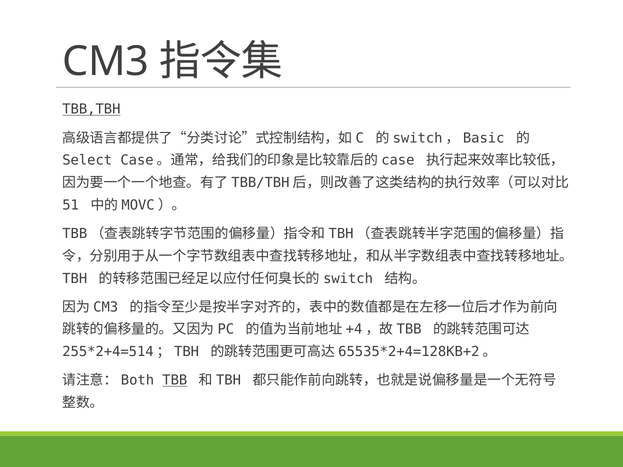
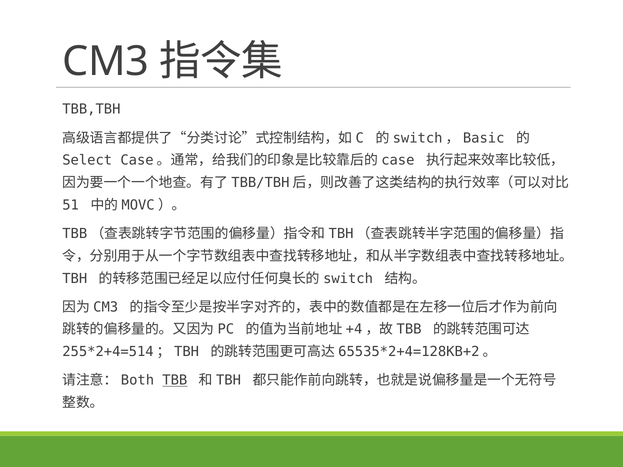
TBB,TBH underline: present -> none (91, 109)
